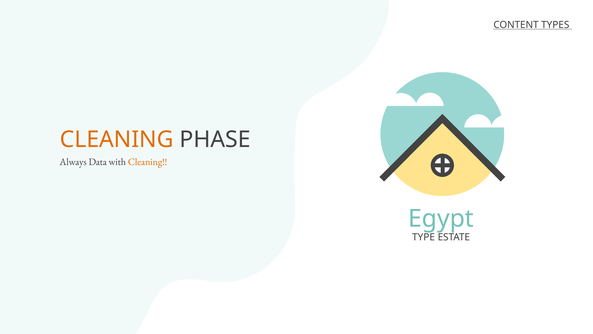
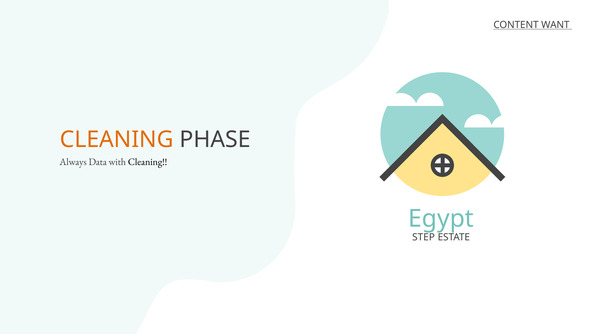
TYPES: TYPES -> WANT (555, 25)
Cleaning colour: orange -> black (148, 162)
TYPE: TYPE -> STEP (424, 237)
